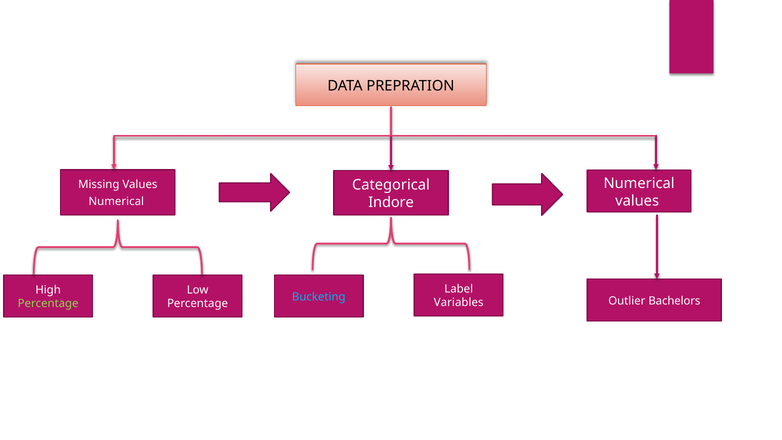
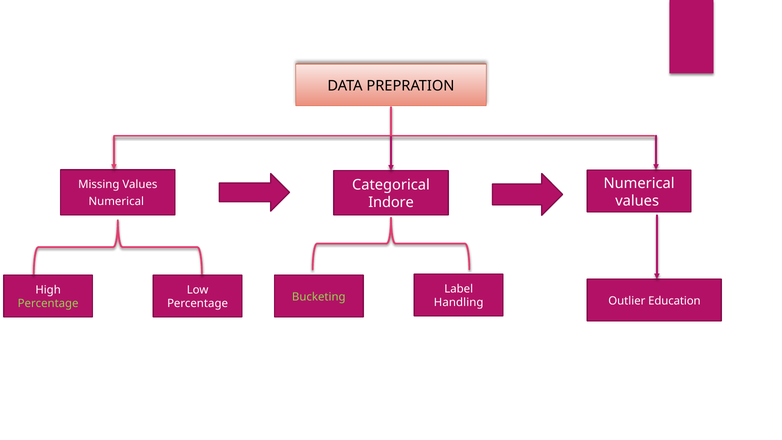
Bucketing colour: light blue -> light green (319, 297)
Bachelors: Bachelors -> Education (674, 301)
Variables: Variables -> Handling (459, 303)
